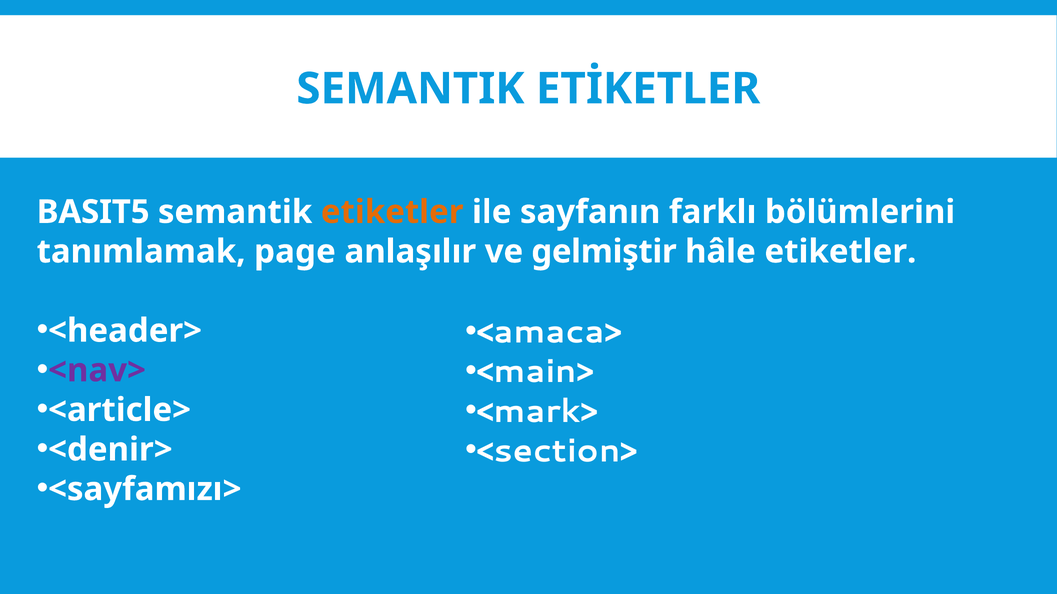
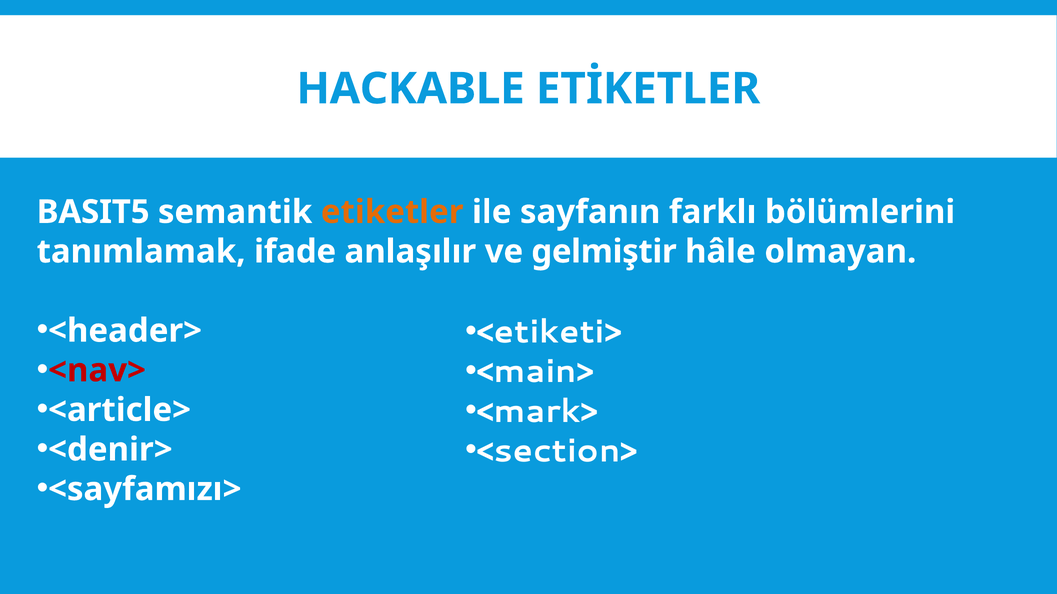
SEMANTIK: SEMANTIK -> HACKABLE (411, 89)
page: page -> ifade (295, 252)
hâle etiketler: etiketler -> olmayan (840, 252)
<amaca>: <amaca> -> <etiketi> (549, 332)
<nav> colour: purple -> red (97, 371)
